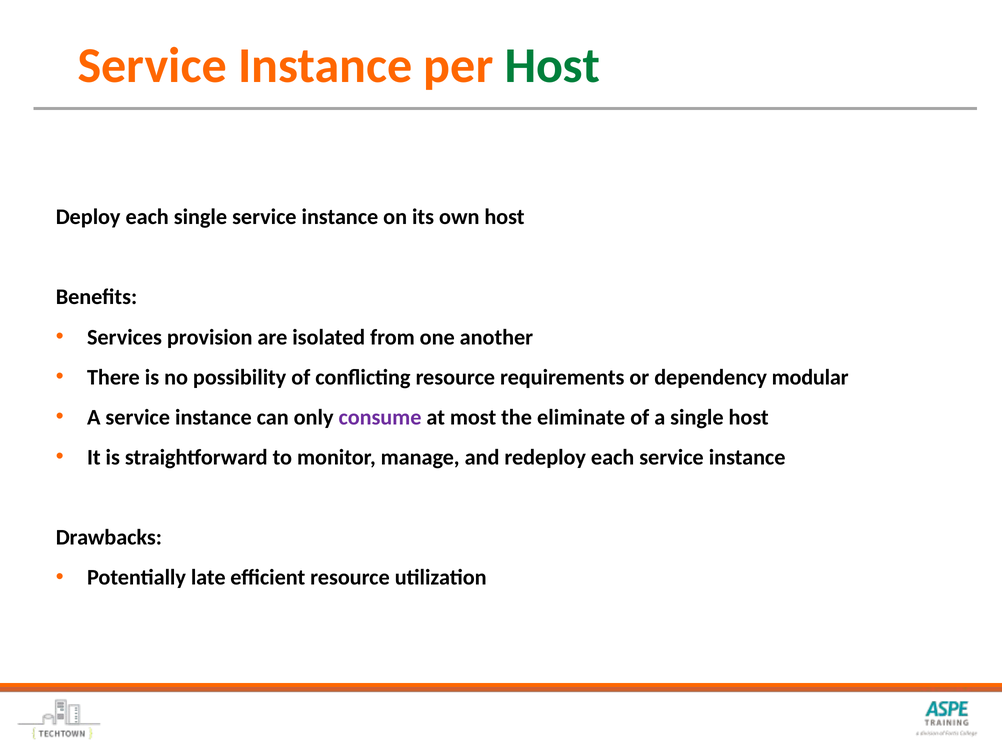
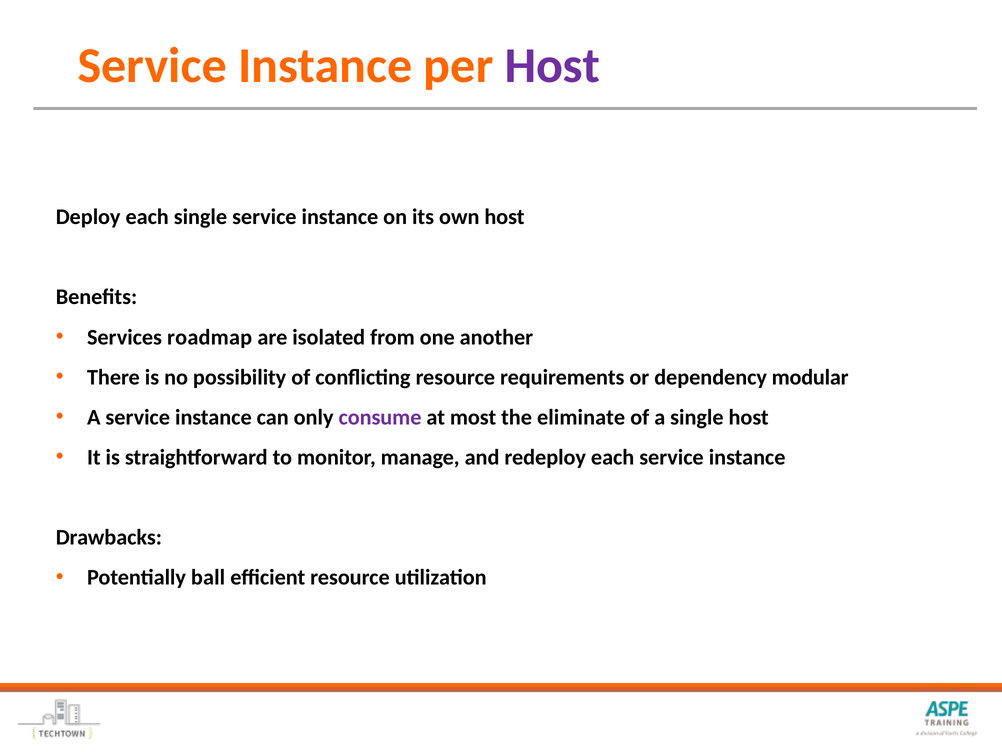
Host colour: green -> purple (552, 66)
provision: provision -> roadmap (210, 337)
late: late -> ball (208, 577)
